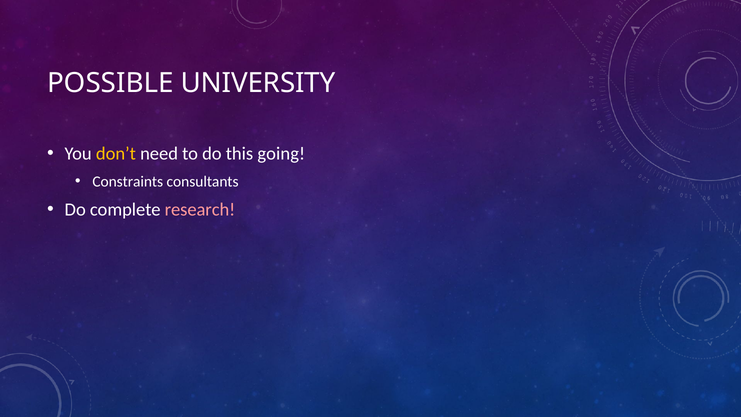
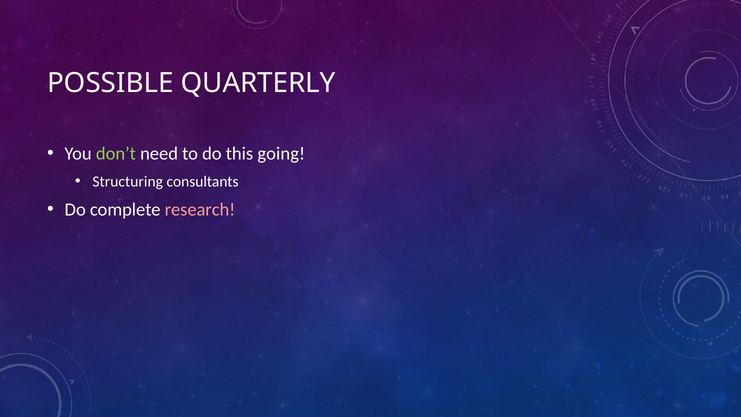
UNIVERSITY: UNIVERSITY -> QUARTERLY (258, 83)
don’t colour: yellow -> light green (116, 154)
Constraints: Constraints -> Structuring (128, 181)
